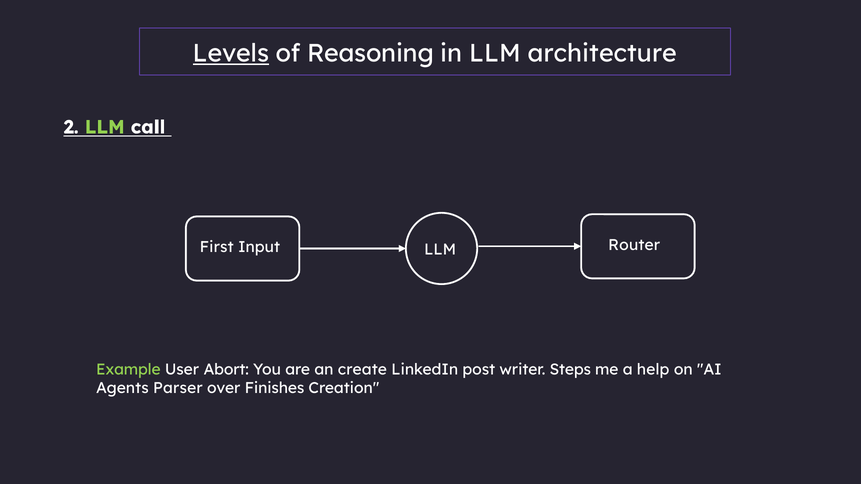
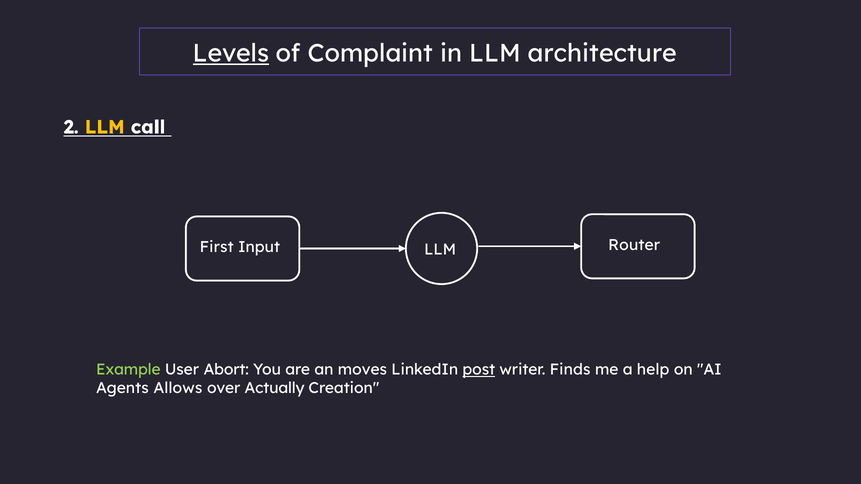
Reasoning: Reasoning -> Complaint (370, 53)
LLM colour: light green -> yellow (105, 127)
create: create -> moves (362, 370)
post underline: none -> present (479, 370)
Steps: Steps -> Finds (570, 370)
Parser: Parser -> Allows (178, 389)
Finishes: Finishes -> Actually (275, 389)
